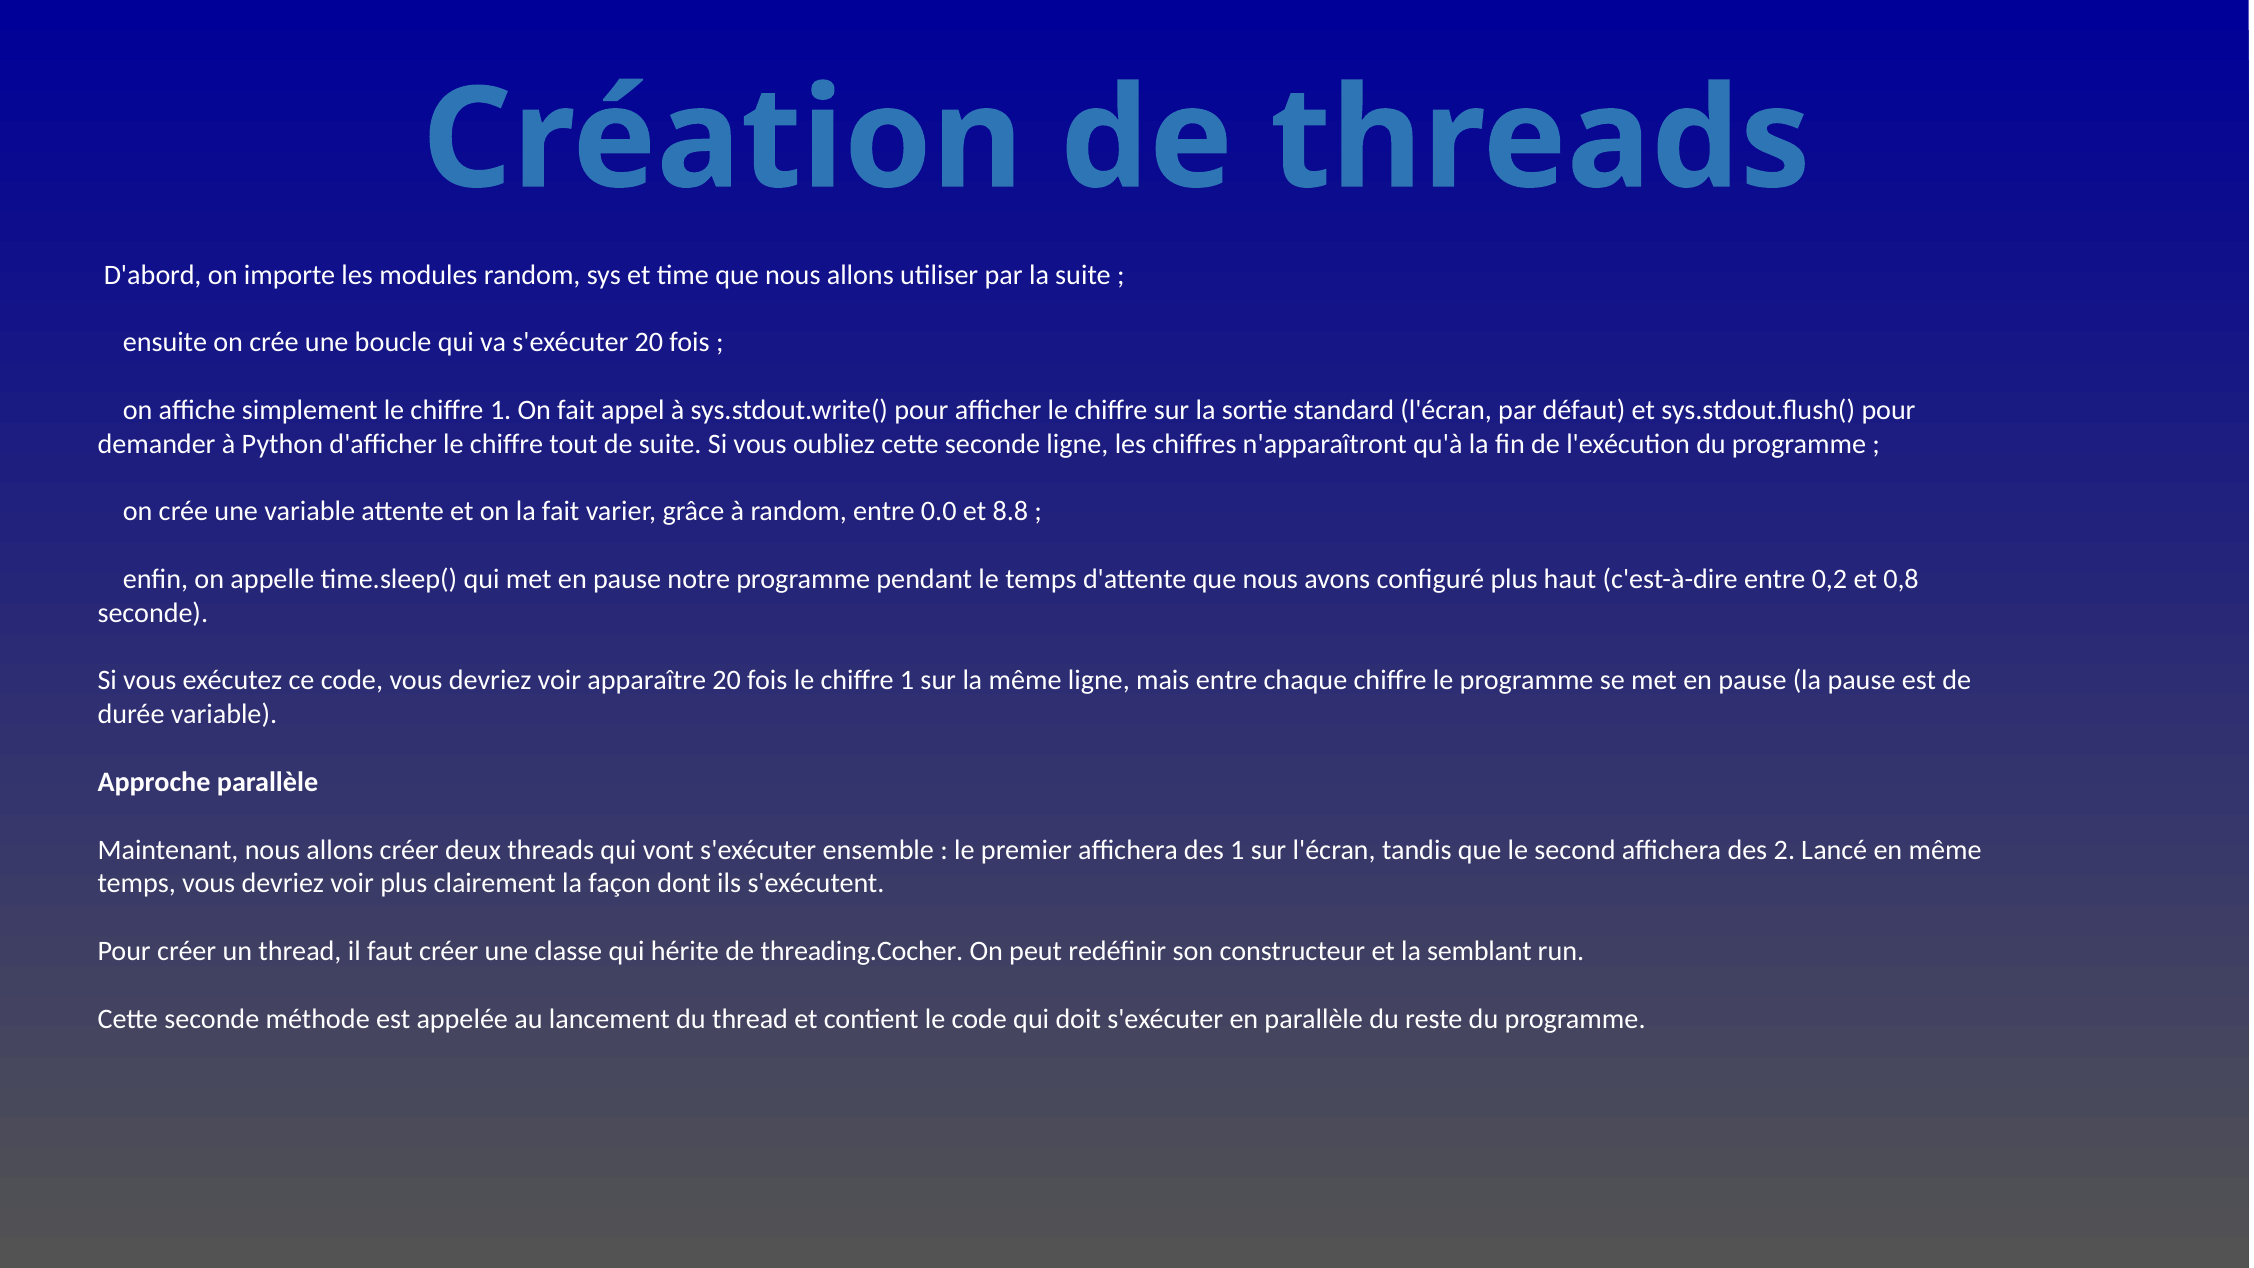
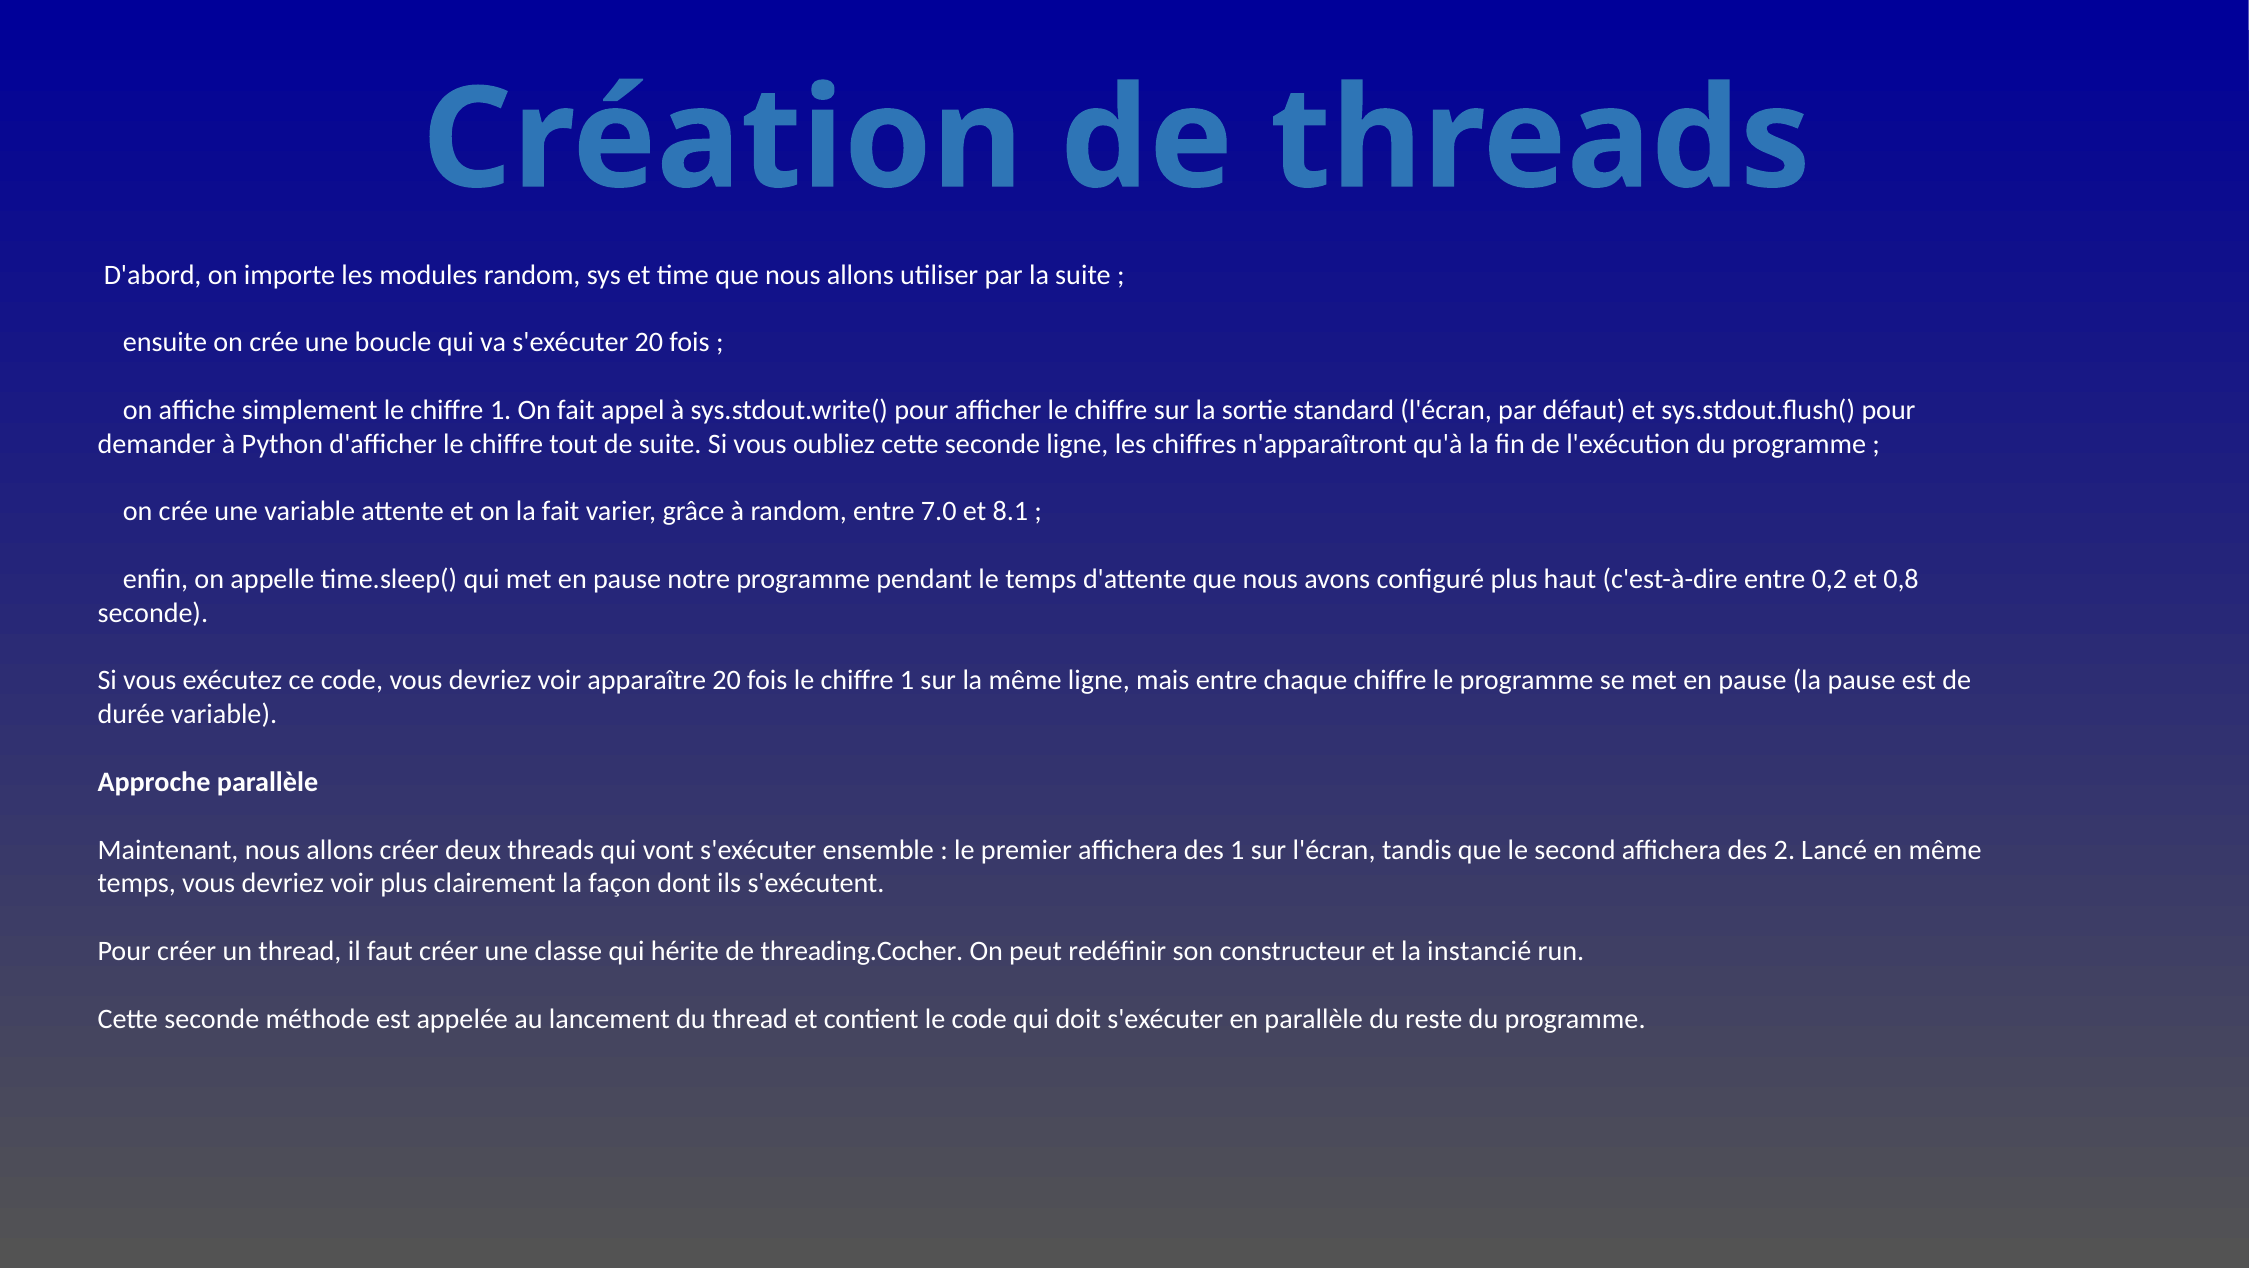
0.0: 0.0 -> 7.0 (939, 512)
8.8: 8.8 -> 8.1 (1010, 512)
semblant: semblant -> instancié (1479, 951)
